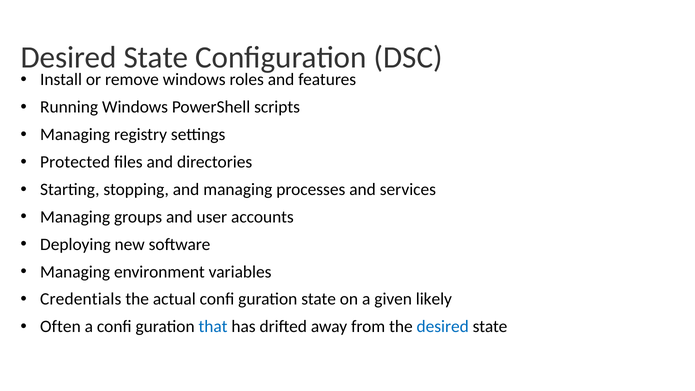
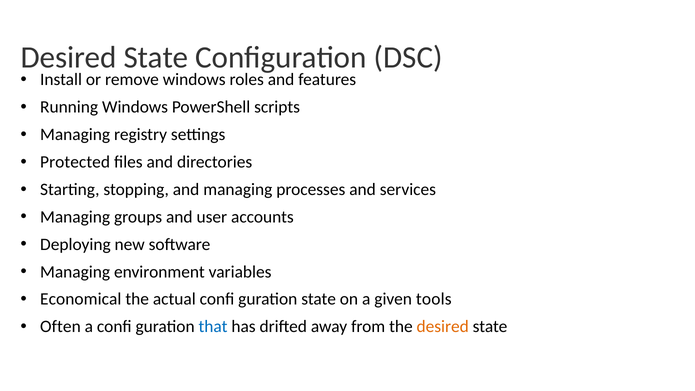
Credentials: Credentials -> Economical (81, 299)
likely: likely -> tools (434, 299)
desired colour: blue -> orange (443, 327)
